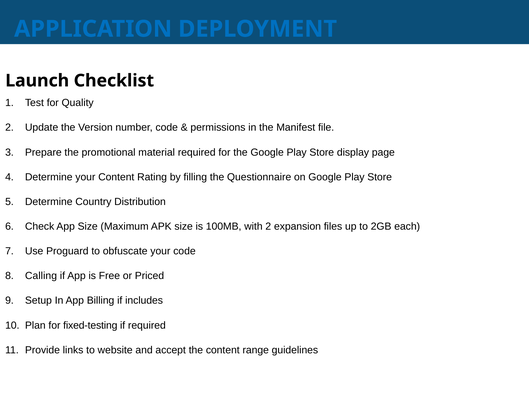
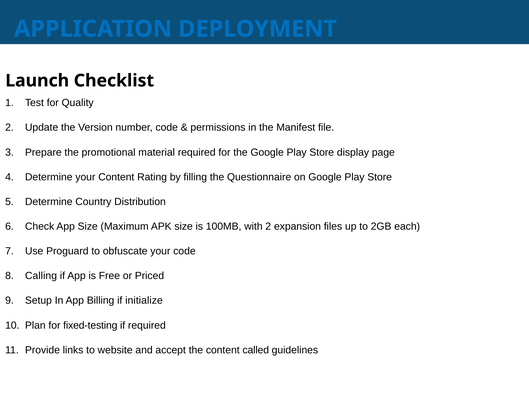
includes: includes -> initialize (144, 300)
range: range -> called (256, 350)
